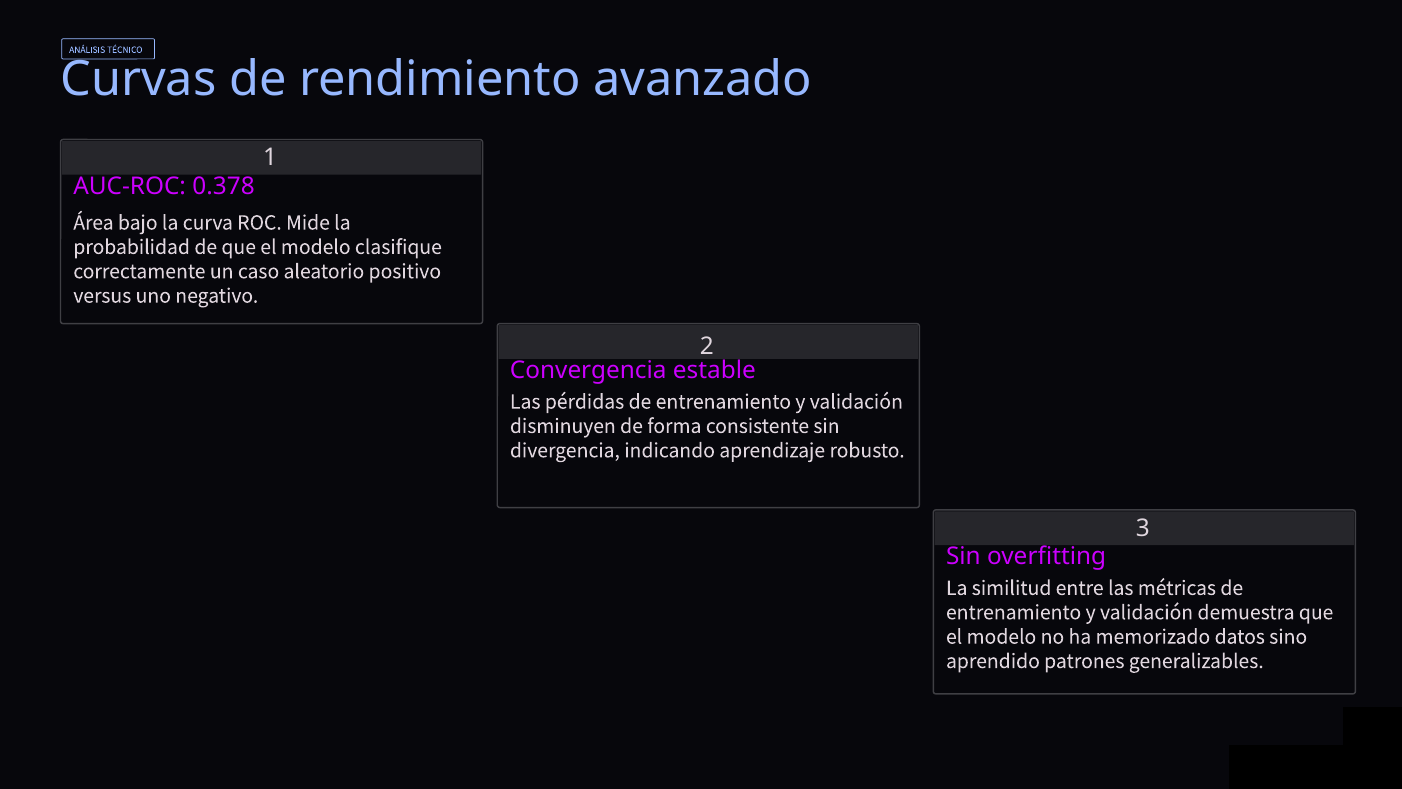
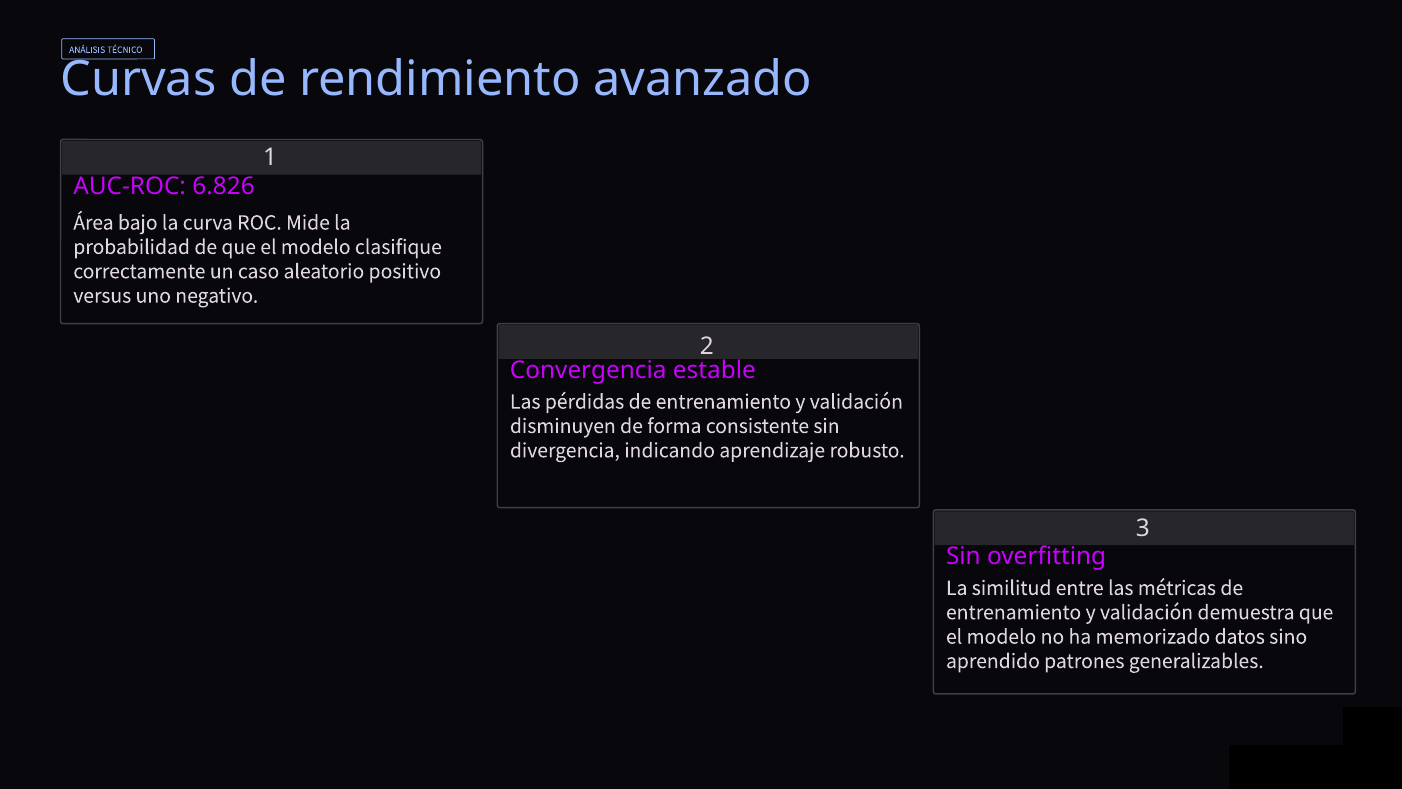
0.378: 0.378 -> 6.826 (224, 186)
